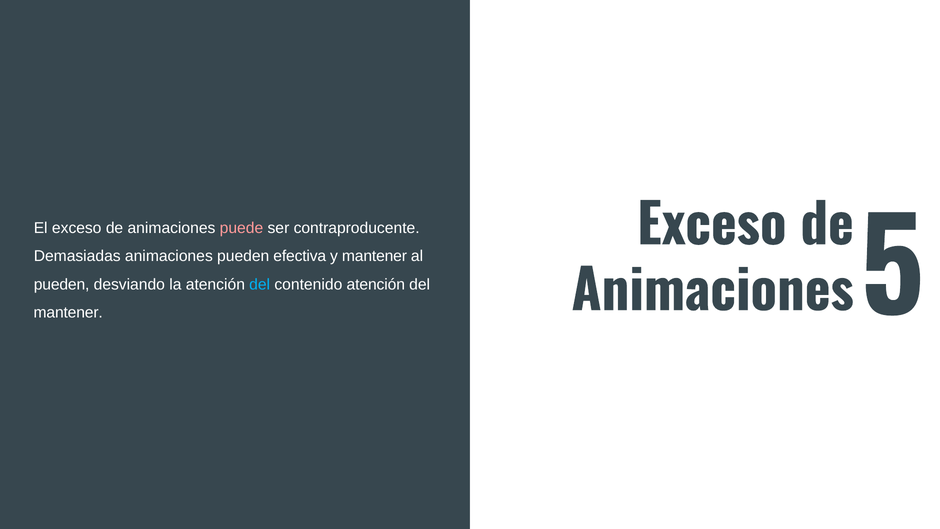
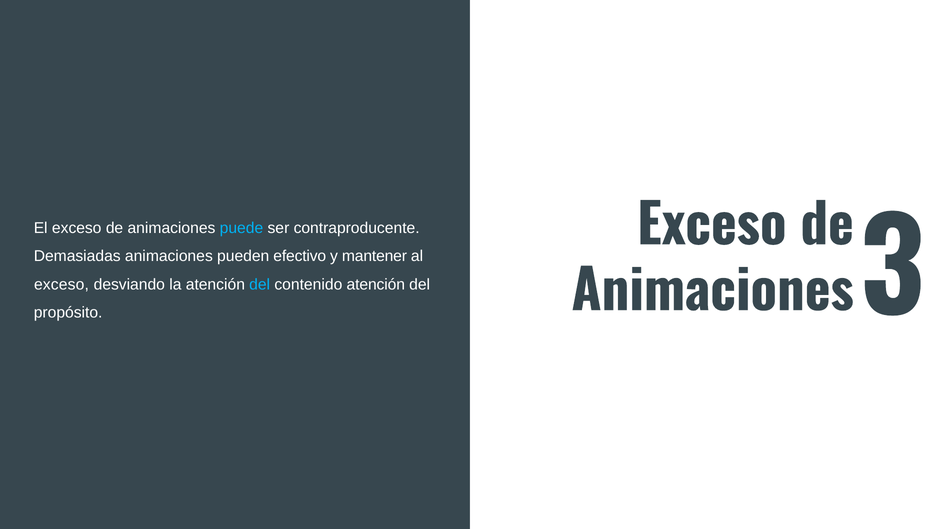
puede colour: pink -> light blue (241, 228)
efectiva: efectiva -> efectivo (300, 256)
5: 5 -> 3 (892, 272)
pueden: pueden -> exceso (61, 284)
mantener: mantener -> propósito (68, 312)
